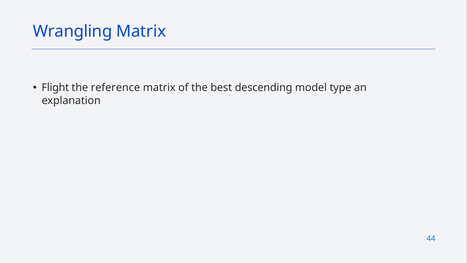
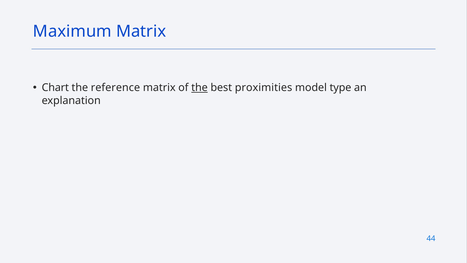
Wrangling: Wrangling -> Maximum (72, 31)
Flight: Flight -> Chart (55, 88)
the underline: none -> present (200, 88)
descending: descending -> proximities (264, 88)
